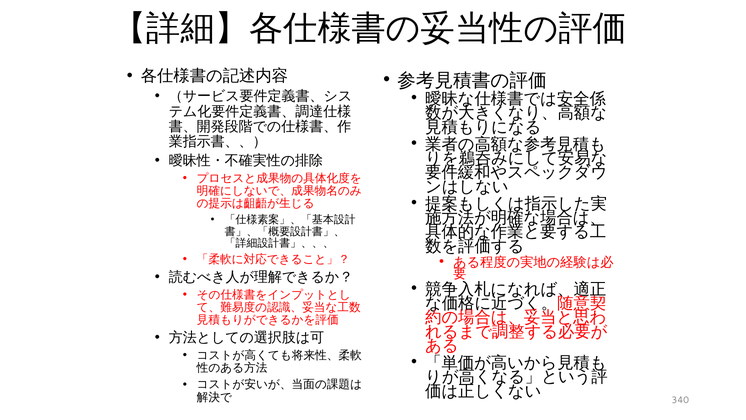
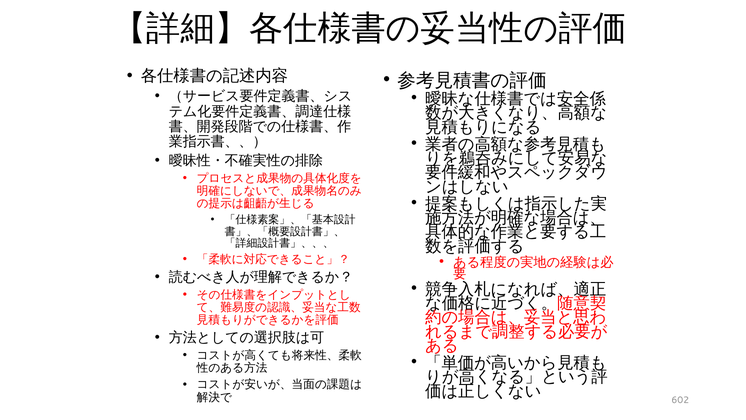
340: 340 -> 602 (680, 400)
